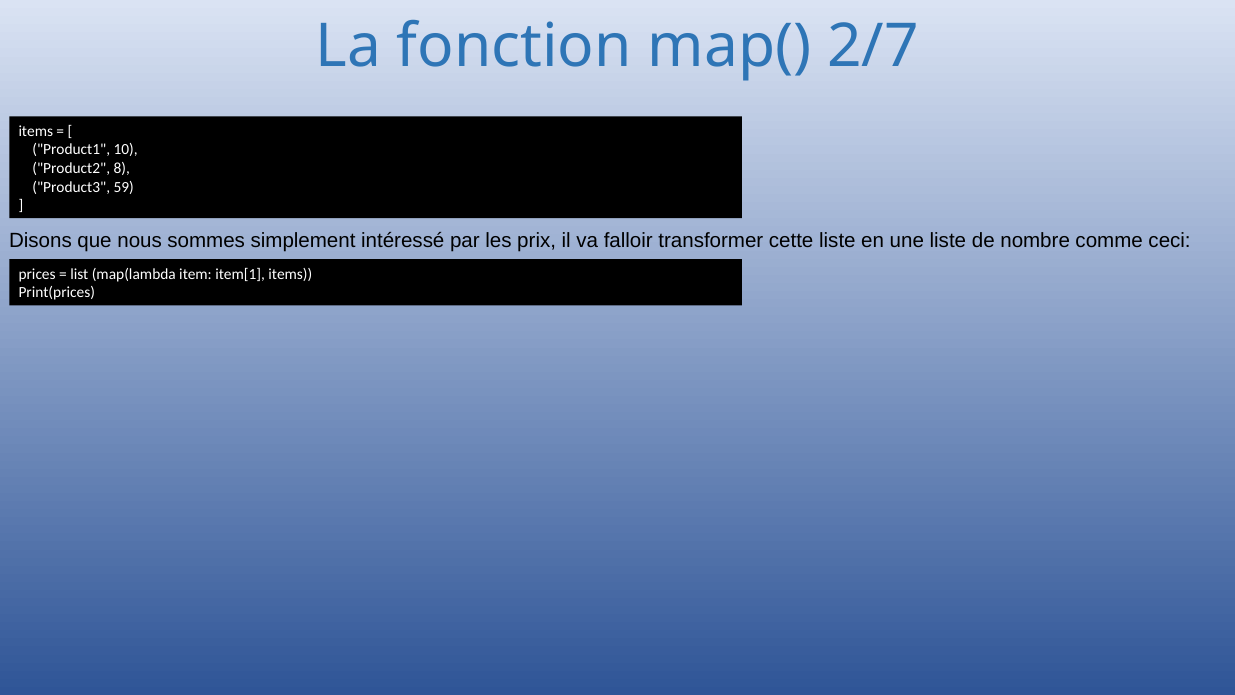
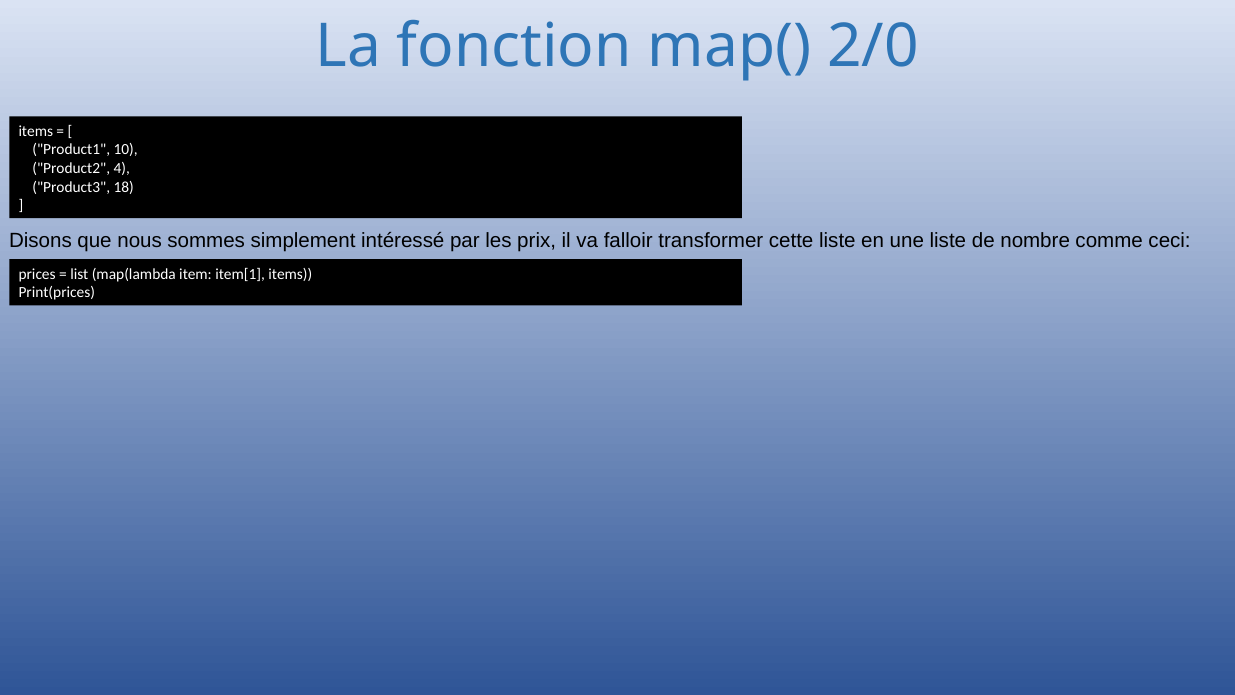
2/7: 2/7 -> 2/0 (873, 46)
8: 8 -> 4 (122, 168)
59: 59 -> 18 (124, 187)
